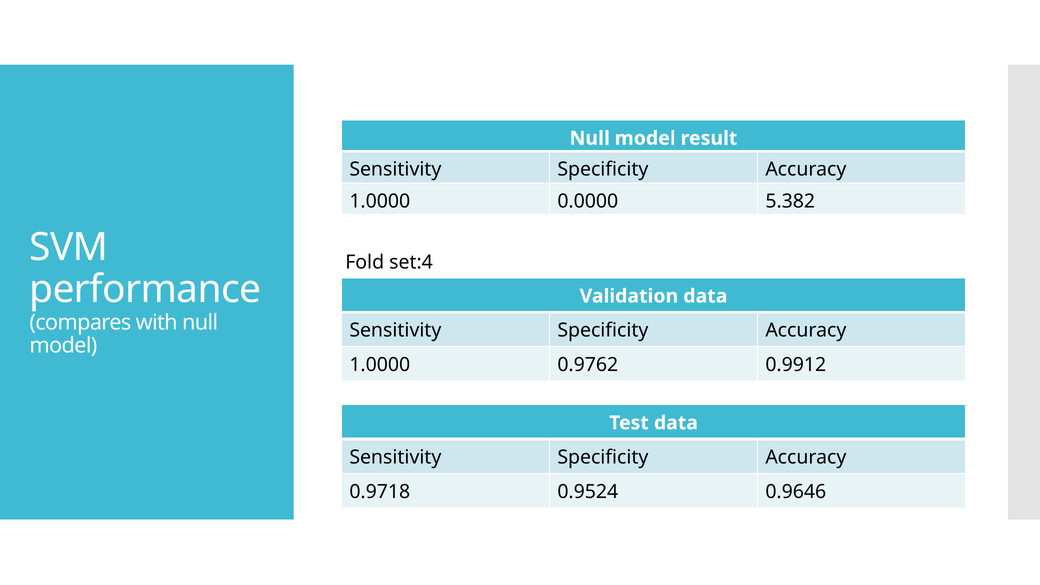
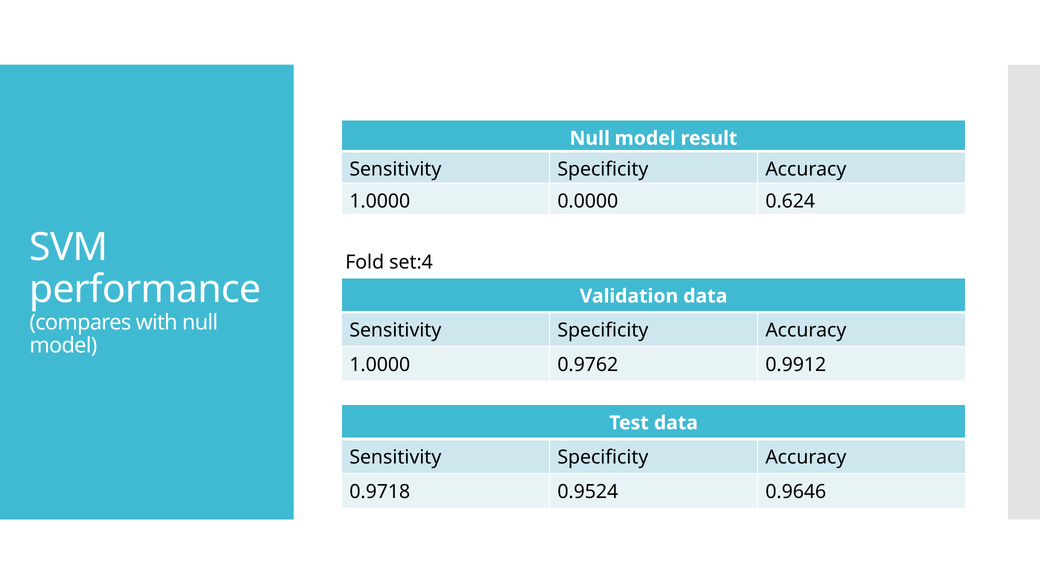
5.382: 5.382 -> 0.624 (790, 201)
